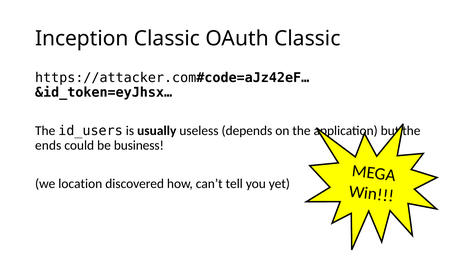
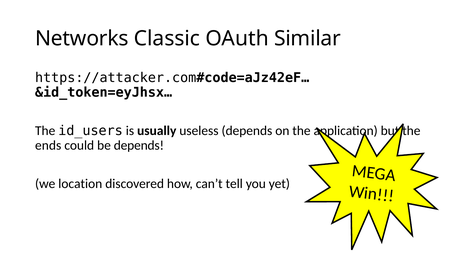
Inception: Inception -> Networks (82, 39)
OAuth Classic: Classic -> Similar (307, 39)
be business: business -> depends (139, 145)
